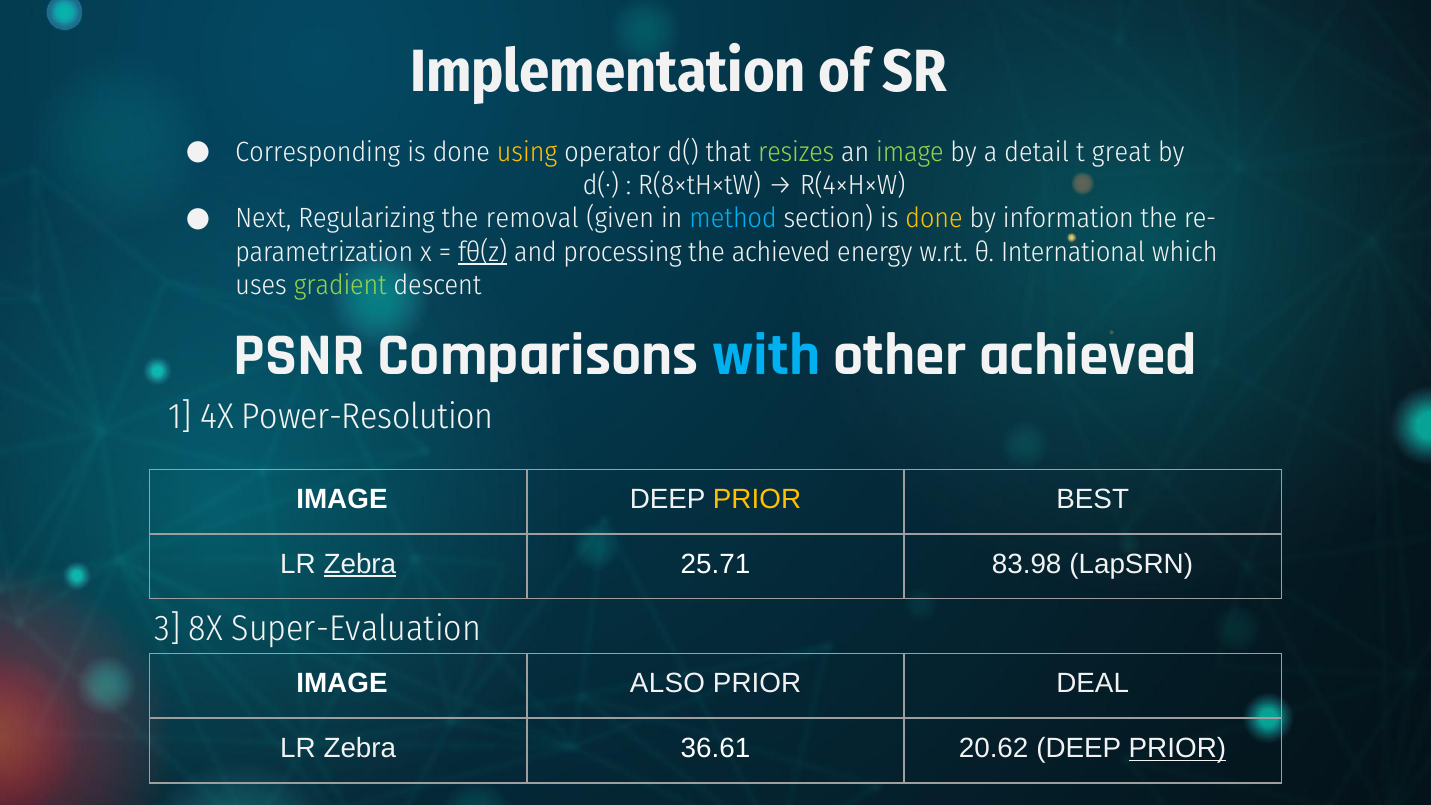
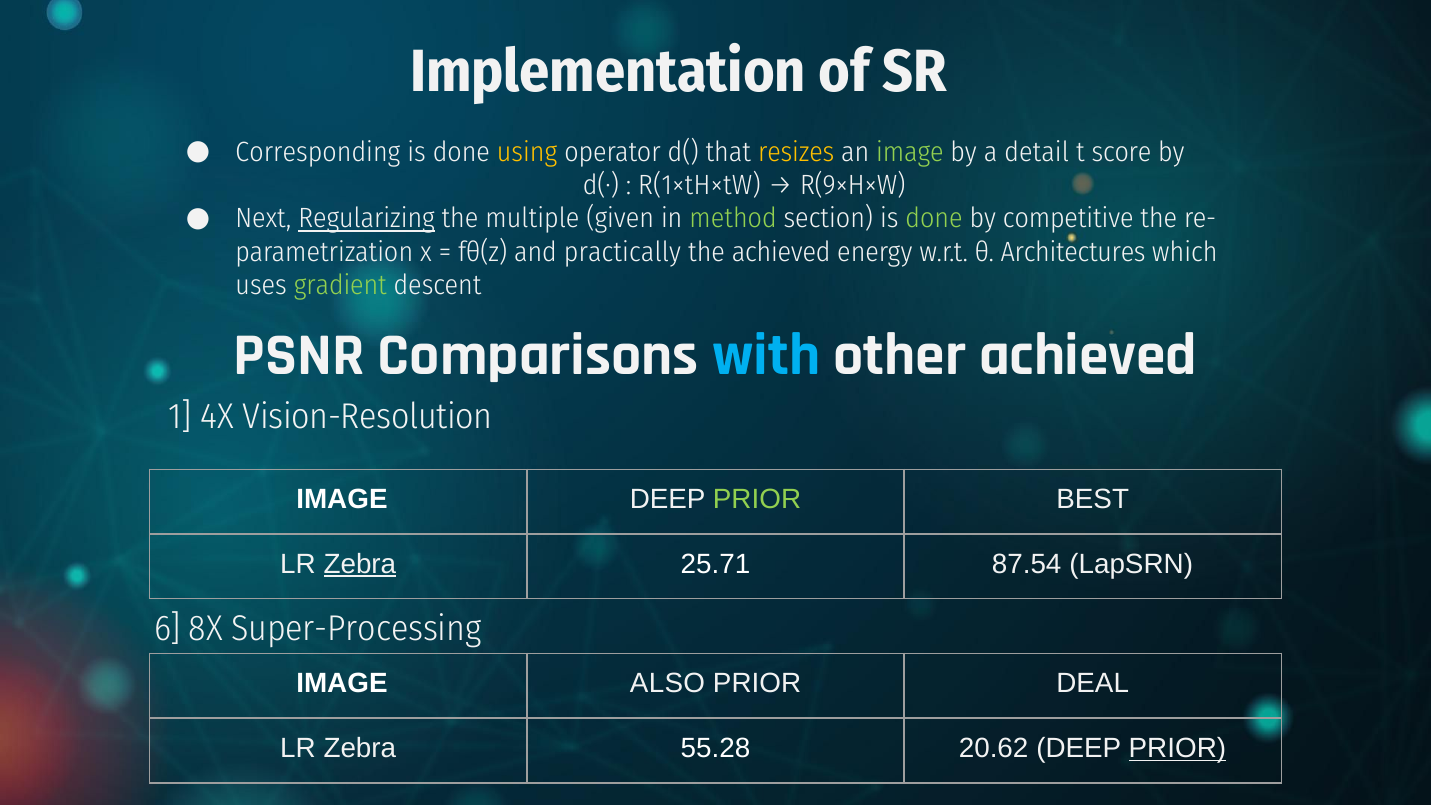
resizes colour: light green -> yellow (796, 152)
great: great -> score (1122, 152)
R(8×tH×tW: R(8×tH×tW -> R(1×tH×tW (699, 185)
R(4×H×W: R(4×H×W -> R(9×H×W (853, 185)
Regularizing underline: none -> present (367, 219)
removal: removal -> multiple (532, 219)
method colour: light blue -> light green (733, 219)
done colour: yellow -> light green (934, 219)
information: information -> competitive (1068, 219)
fθ(z underline: present -> none (483, 252)
processing: processing -> practically (622, 252)
International: International -> Architectures (1073, 252)
Power-Resolution: Power-Resolution -> Vision-Resolution (368, 417)
PRIOR colour: yellow -> light green (757, 500)
83.98: 83.98 -> 87.54 (1027, 564)
3: 3 -> 6 (168, 629)
Super-Evaluation: Super-Evaluation -> Super-Processing (357, 629)
36.61: 36.61 -> 55.28 (715, 748)
